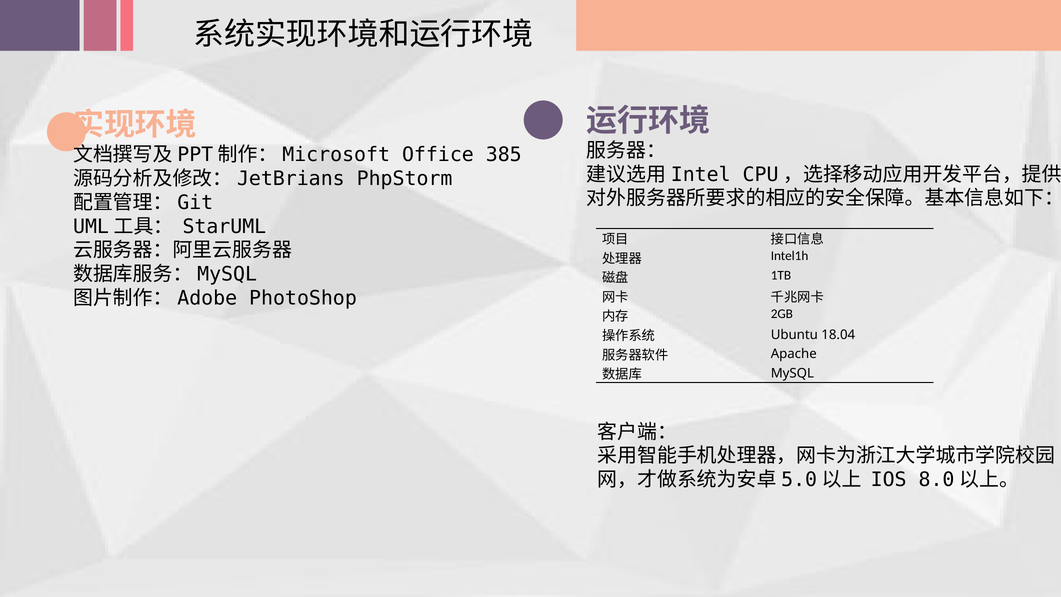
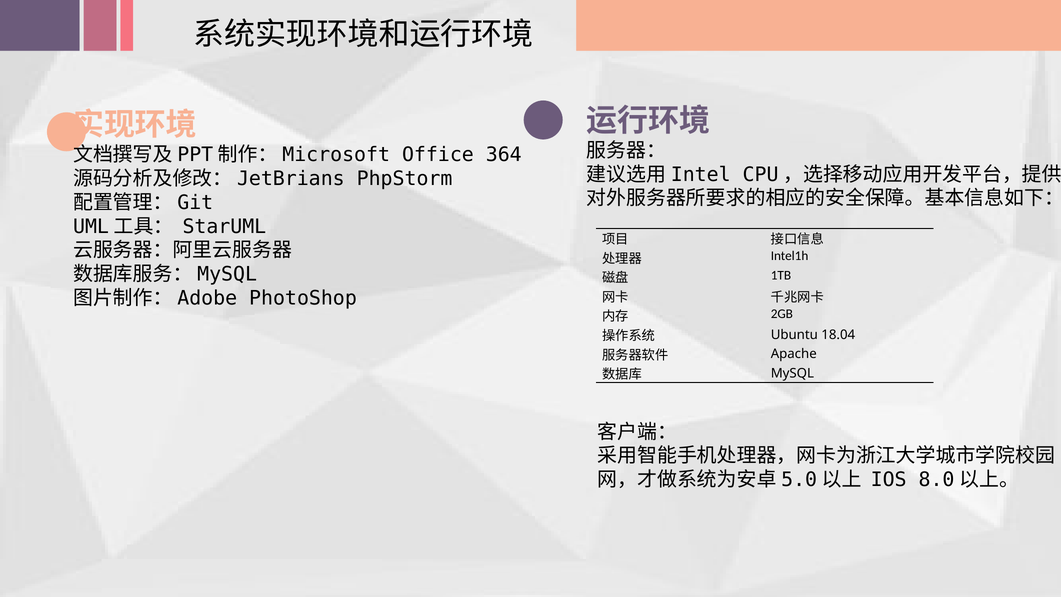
385: 385 -> 364 (504, 155)
